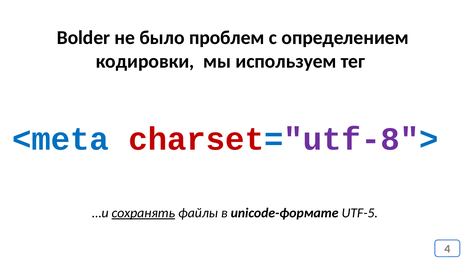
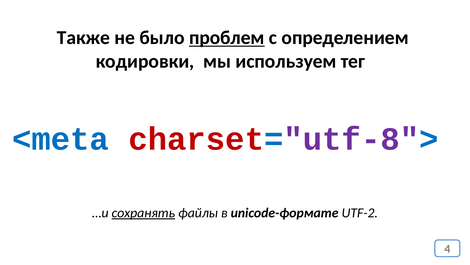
Bolder: Bolder -> Также (83, 38)
проблем underline: none -> present (227, 38)
UTF-5: UTF-5 -> UTF-2 (360, 212)
